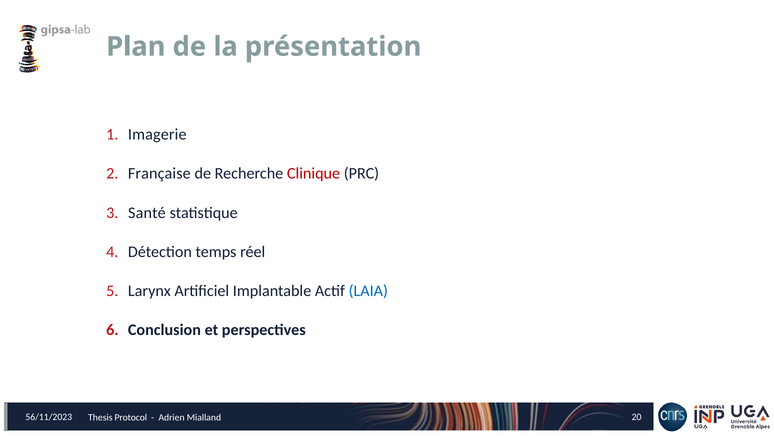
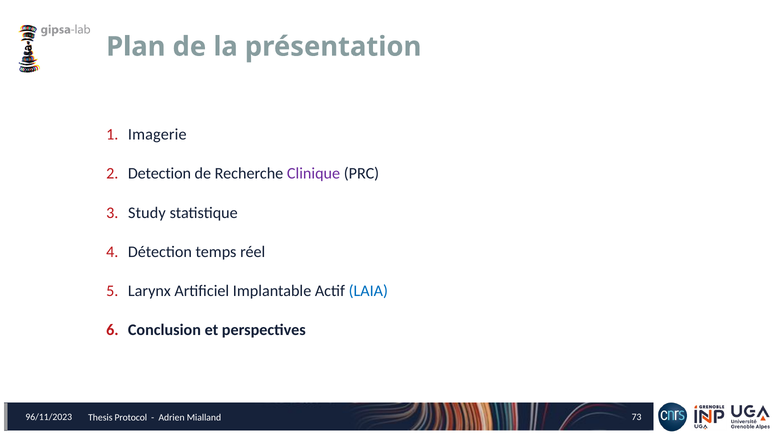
Française: Française -> Detection (159, 173)
Clinique colour: red -> purple (314, 173)
Santé: Santé -> Study (147, 212)
56/11/2023: 56/11/2023 -> 96/11/2023 (49, 417)
20: 20 -> 73 (637, 417)
